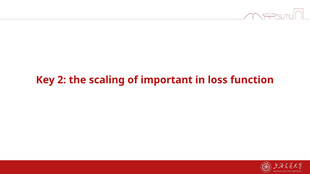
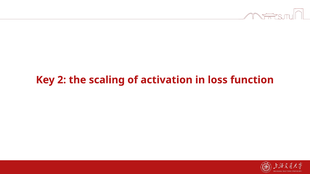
important: important -> activation (167, 80)
